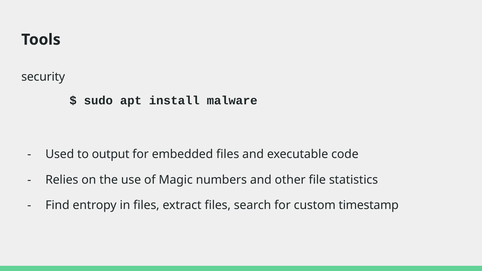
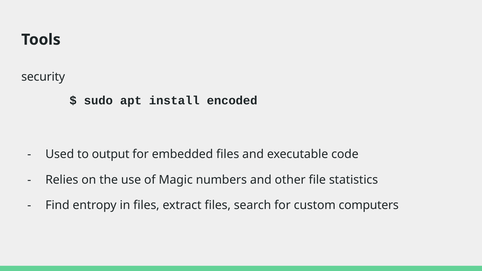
malware: malware -> encoded (232, 101)
timestamp: timestamp -> computers (369, 205)
